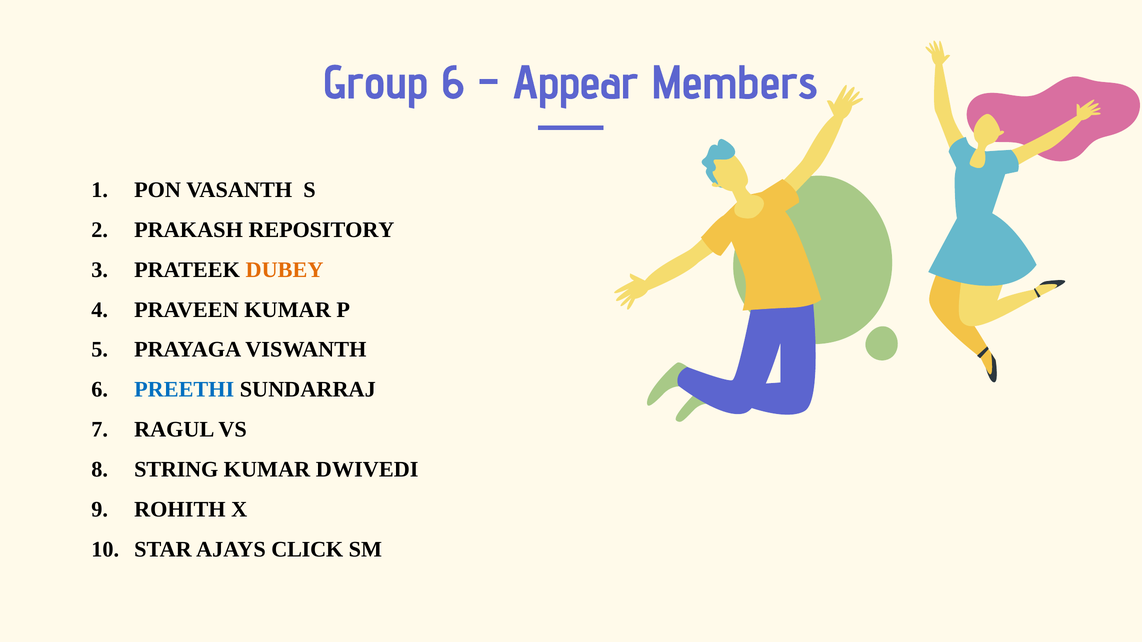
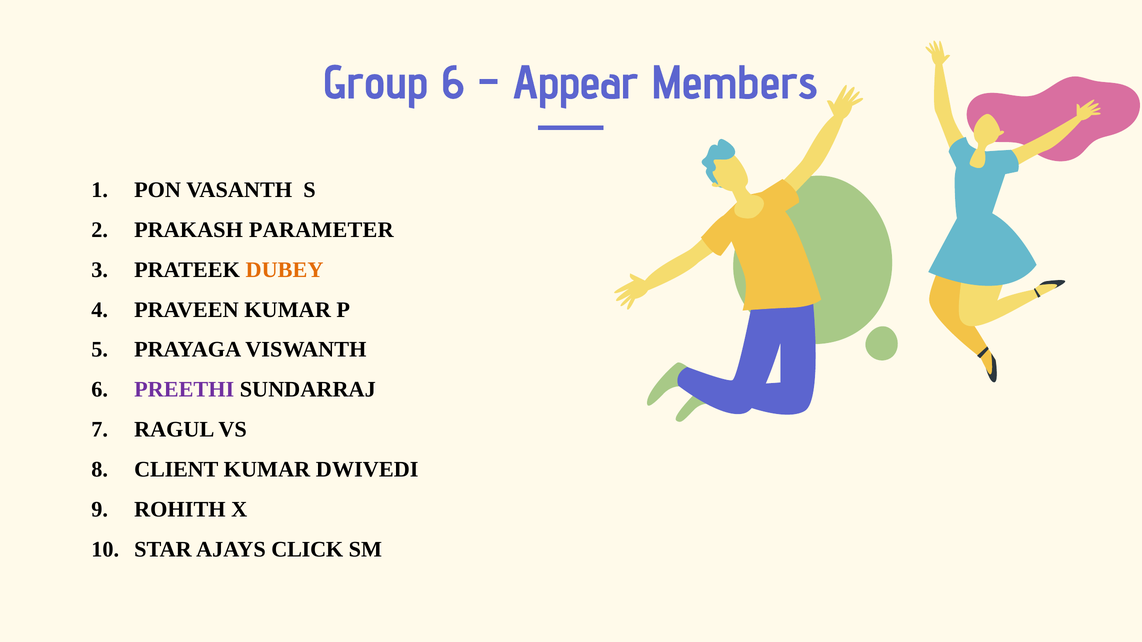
REPOSITORY: REPOSITORY -> PARAMETER (321, 230)
PREETHI colour: blue -> purple (184, 390)
STRING: STRING -> CLIENT (176, 470)
